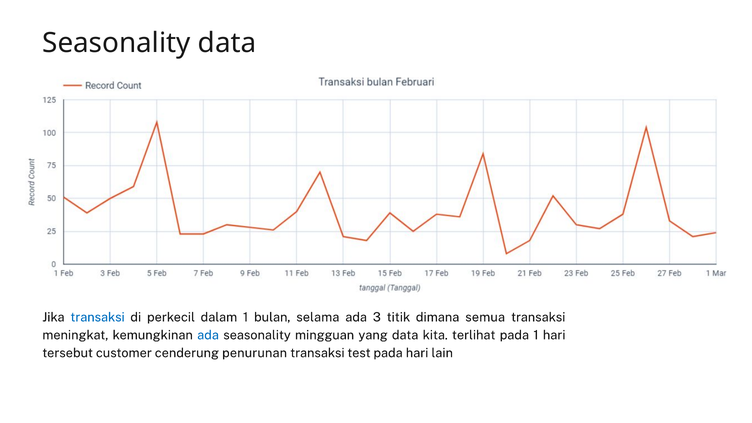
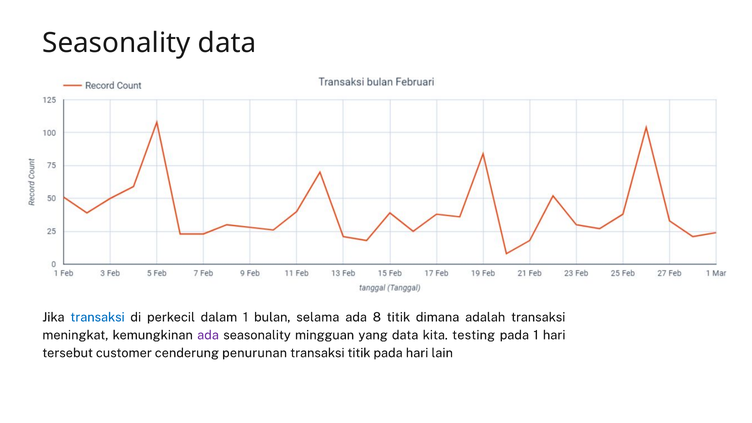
3: 3 -> 8 (377, 317)
semua: semua -> adalah (485, 317)
ada colour: blue -> purple (208, 335)
terlihat: terlihat -> testing (474, 335)
transaksi test: test -> titik (359, 353)
